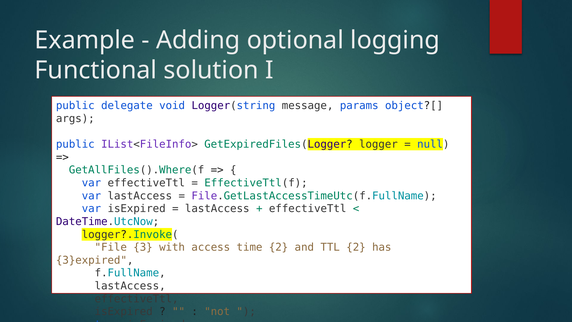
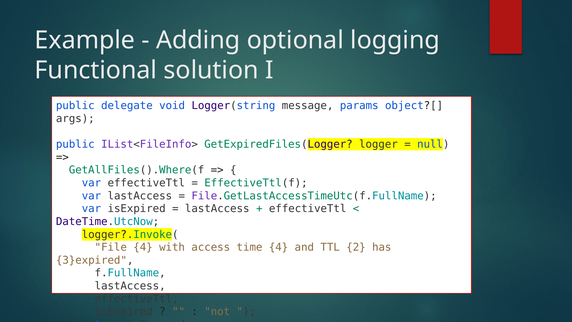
File 3: 3 -> 4 (143, 247)
time 2: 2 -> 4 (279, 247)
